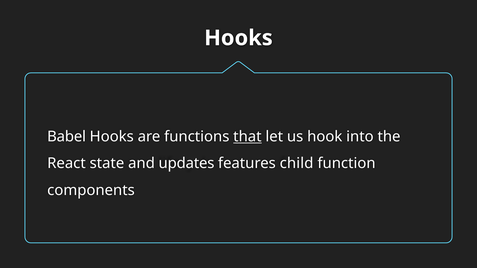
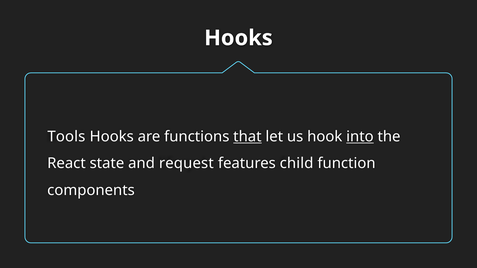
Babel: Babel -> Tools (66, 137)
into underline: none -> present (360, 137)
updates: updates -> request (186, 164)
